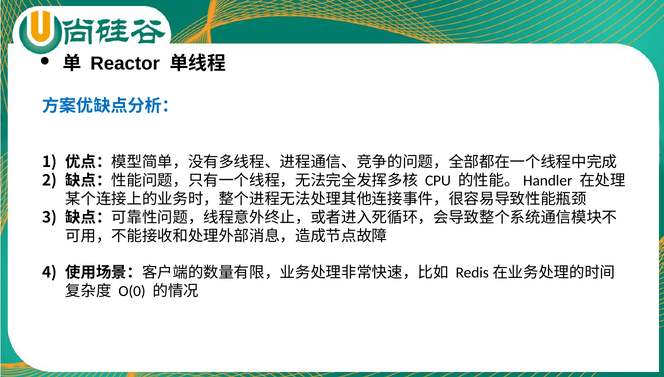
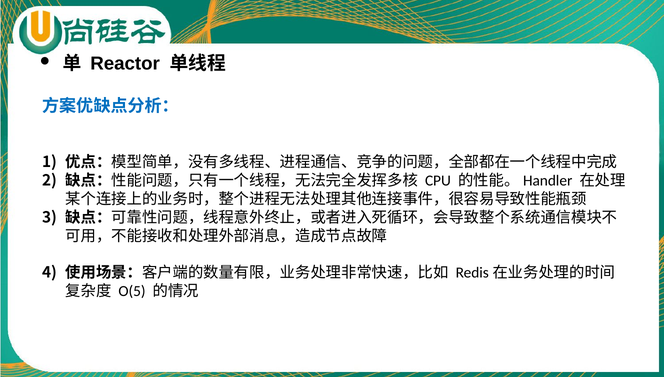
O(0: O(0 -> O(5 (132, 291)
